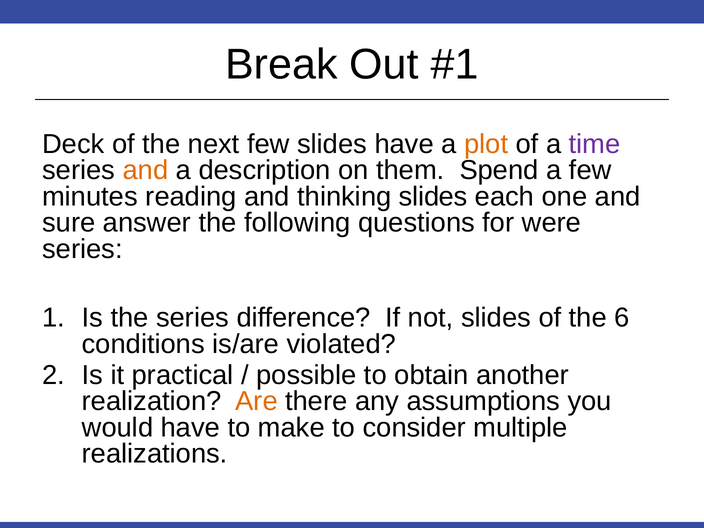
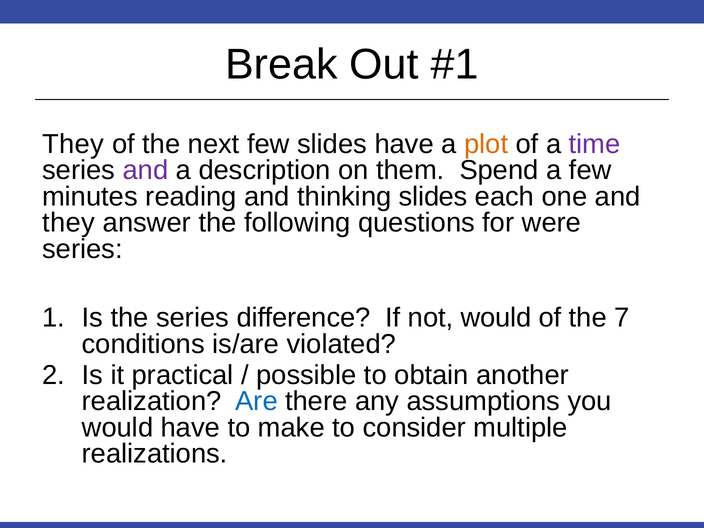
Deck: Deck -> They (73, 144)
and colour: orange -> purple (145, 170)
sure: sure -> they (69, 223)
not slides: slides -> would (496, 318)
6: 6 -> 7 (622, 318)
Are colour: orange -> blue (256, 401)
